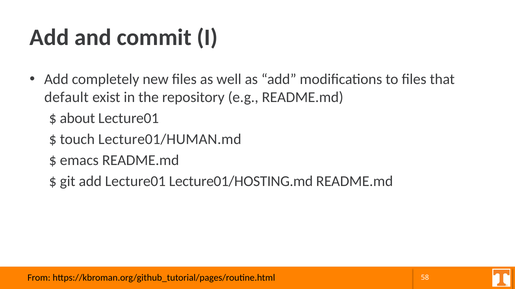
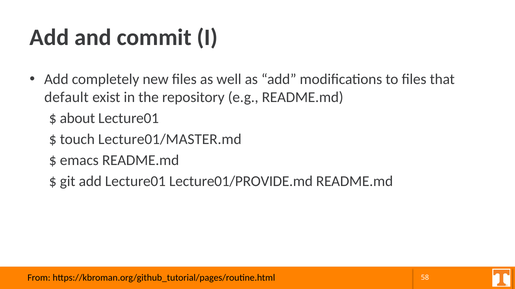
Lecture01/HUMAN.md: Lecture01/HUMAN.md -> Lecture01/MASTER.md (170, 140)
Lecture01/HOSTING.md: Lecture01/HOSTING.md -> Lecture01/PROVIDE.md (241, 182)
